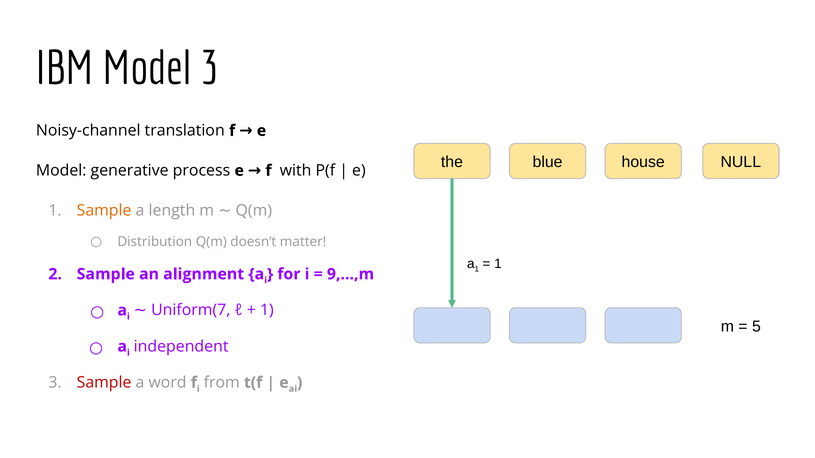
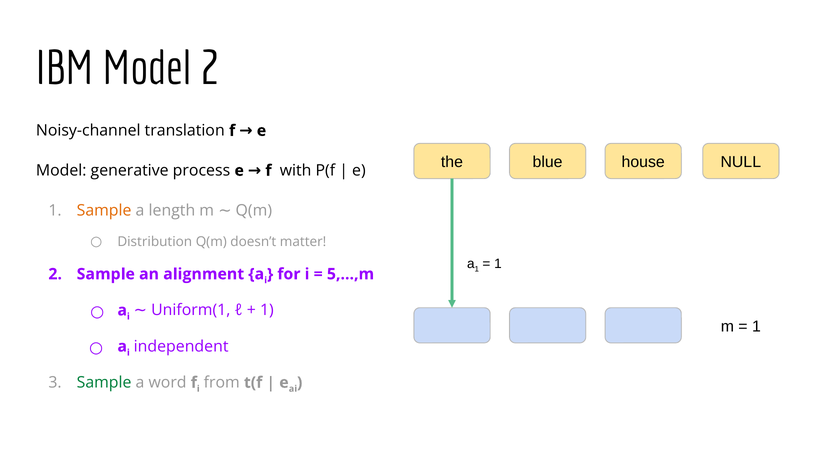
Model 3: 3 -> 2 (210, 69)
9,...,m: 9,...,m -> 5,...,m (350, 274)
Uniform(7: Uniform(7 -> Uniform(1 (191, 311)
5: 5 -> 1 (756, 327)
Sample colour: red -> green (104, 383)
